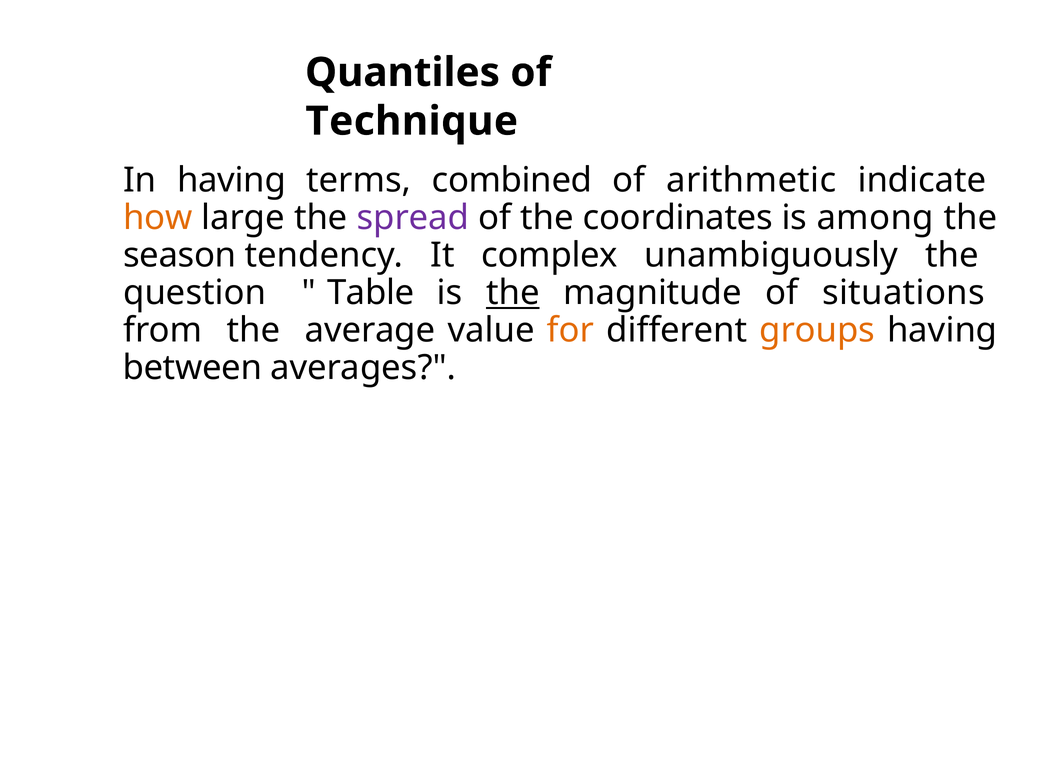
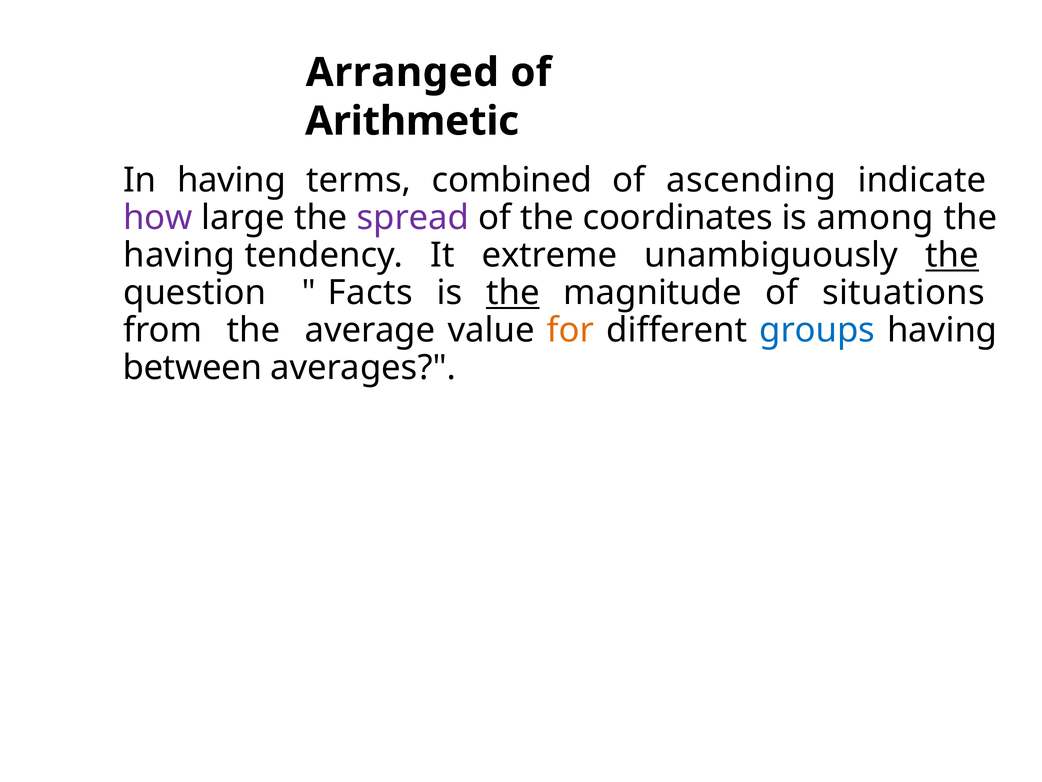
Quantiles: Quantiles -> Arranged (402, 73)
Technique: Technique -> Arithmetic (412, 121)
arithmetic: arithmetic -> ascending (751, 180)
how colour: orange -> purple (158, 218)
season: season -> having (179, 255)
complex: complex -> extreme (550, 255)
the underline: none -> present (952, 255)
Table: Table -> Facts (370, 293)
groups colour: orange -> blue (817, 330)
